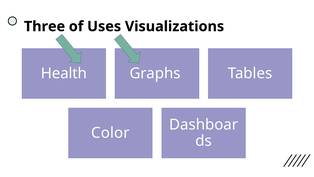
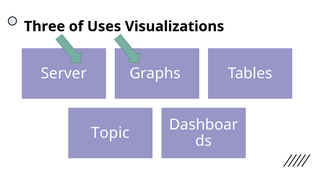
Health: Health -> Server (64, 73)
Color: Color -> Topic (110, 133)
